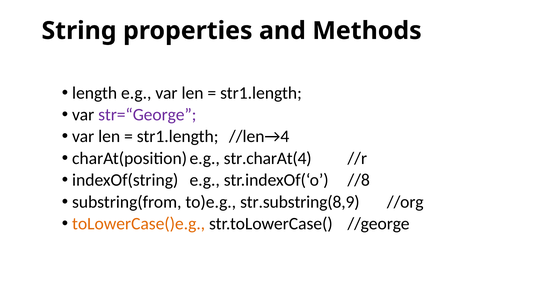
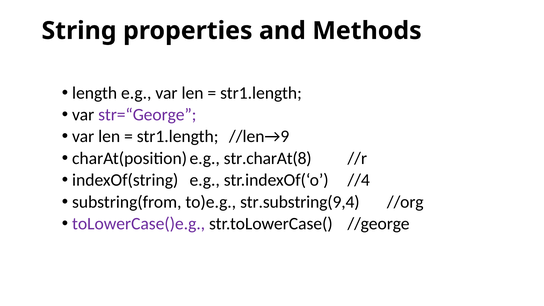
//len→4: //len→4 -> //len→9 (259, 137)
str.charAt(4: str.charAt(4 -> str.charAt(8 (268, 158)
//8: //8 -> //4 (359, 180)
str.substring(8,9: str.substring(8,9 -> str.substring(9,4 (300, 202)
toLowerCase()e.g colour: orange -> purple (139, 224)
